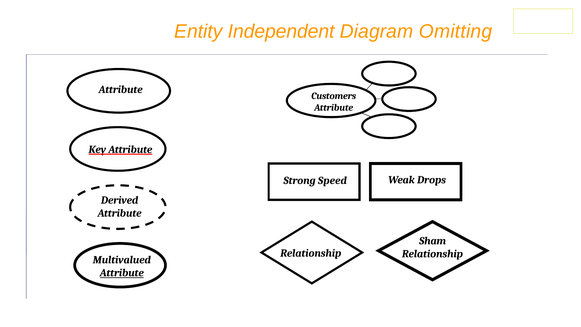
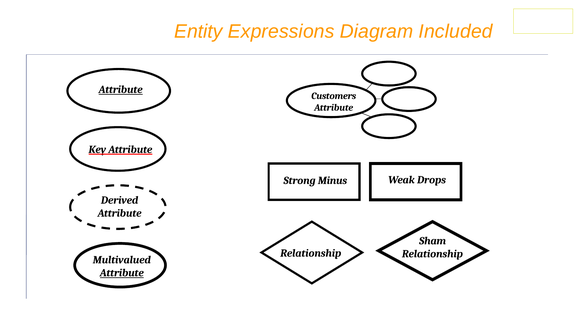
Independent: Independent -> Expressions (281, 32)
Omitting: Omitting -> Included (456, 32)
Attribute underline: none -> present (121, 89)
Speed: Speed -> Minus (332, 181)
